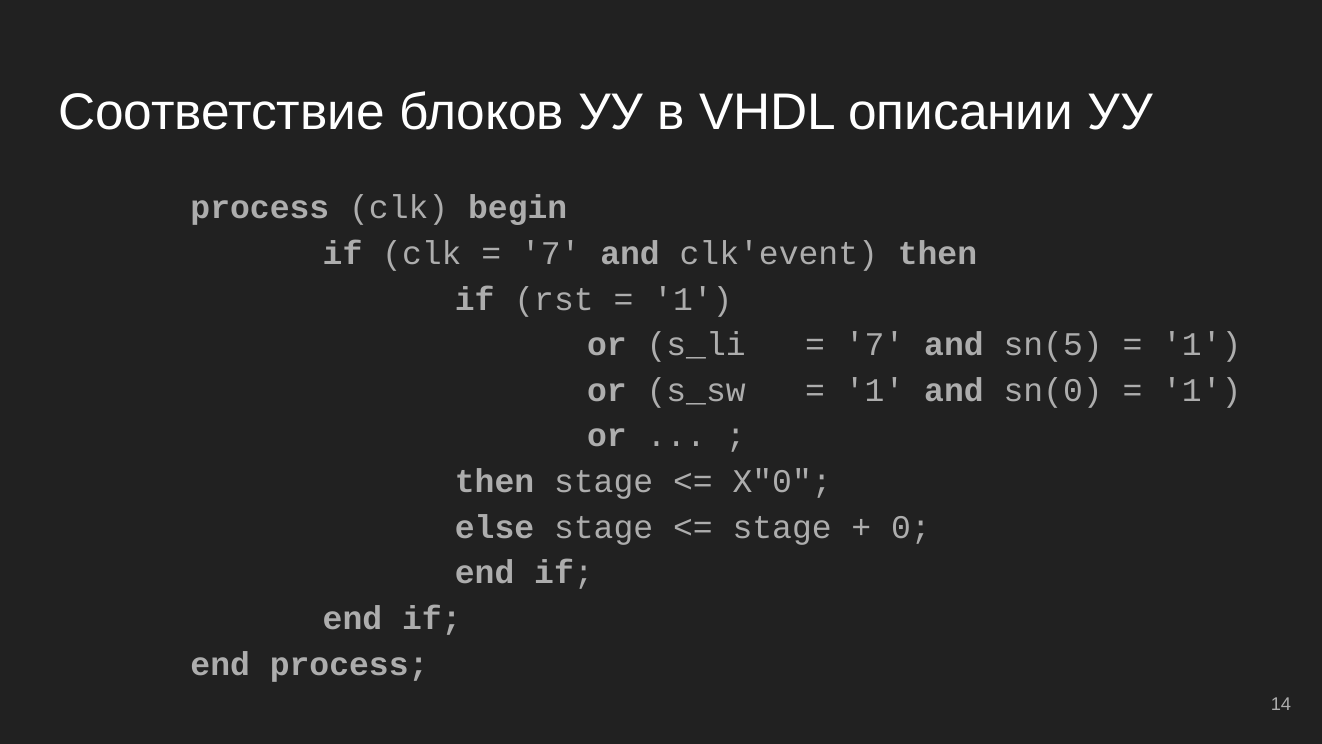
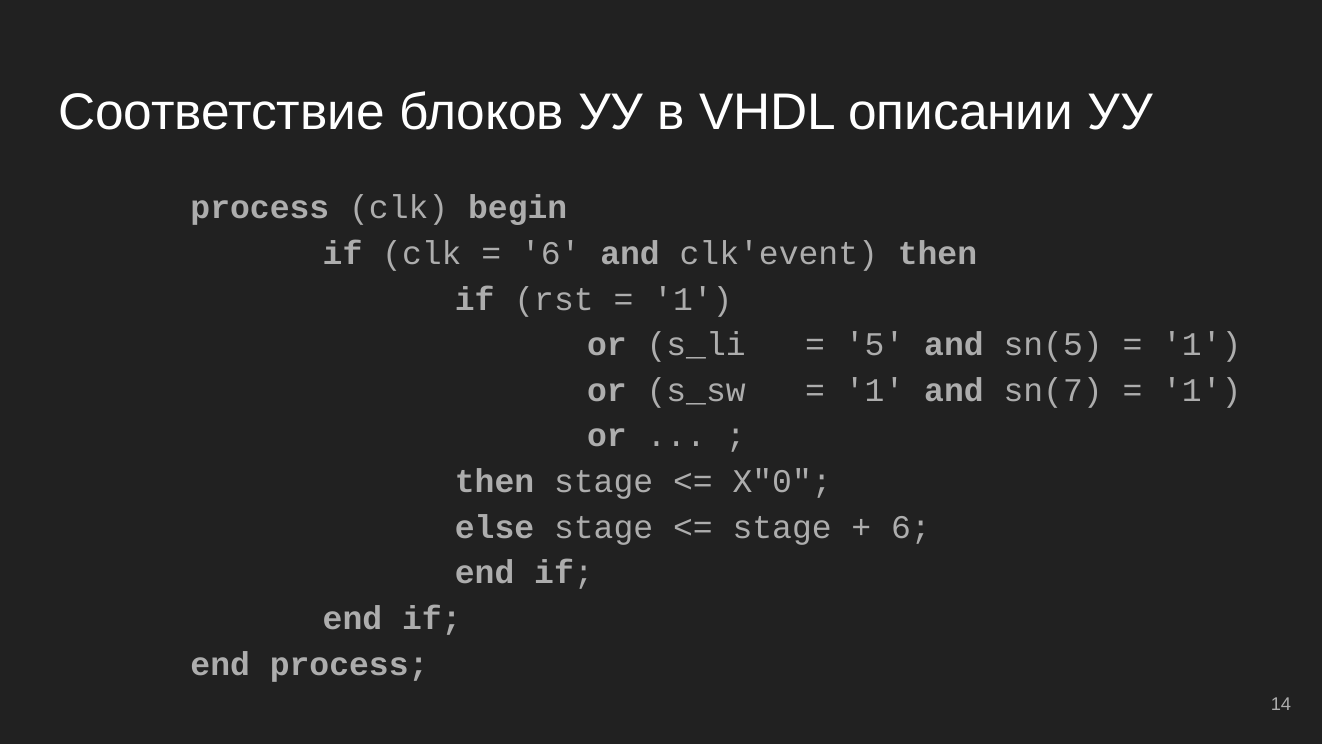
7: 7 -> 6 (551, 253)
7: 7 -> 5 (875, 345)
sn(0: sn(0 -> sn(7 (1053, 390)
0: 0 -> 6 (911, 527)
